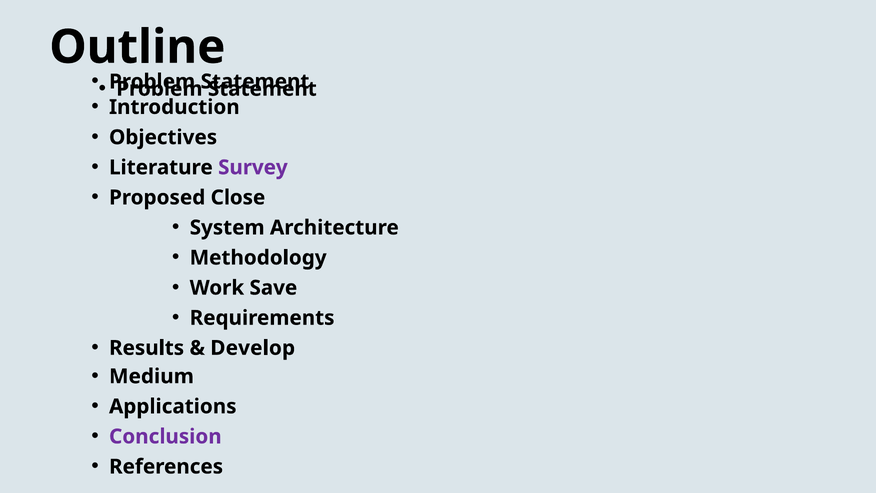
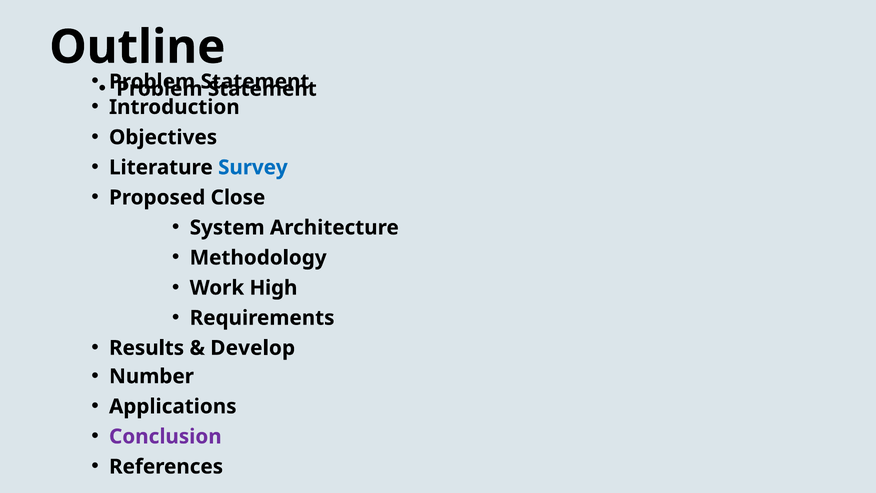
Survey colour: purple -> blue (253, 167)
Save: Save -> High (273, 288)
Medium: Medium -> Number (151, 376)
